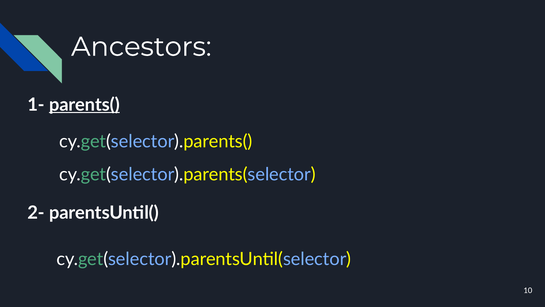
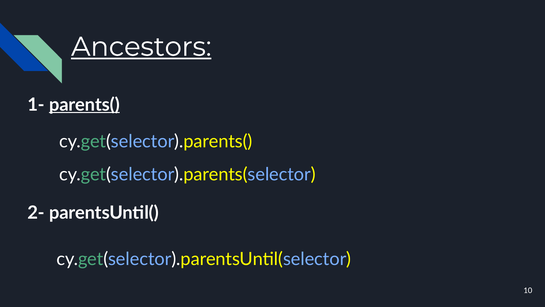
Ancestors underline: none -> present (141, 47)
